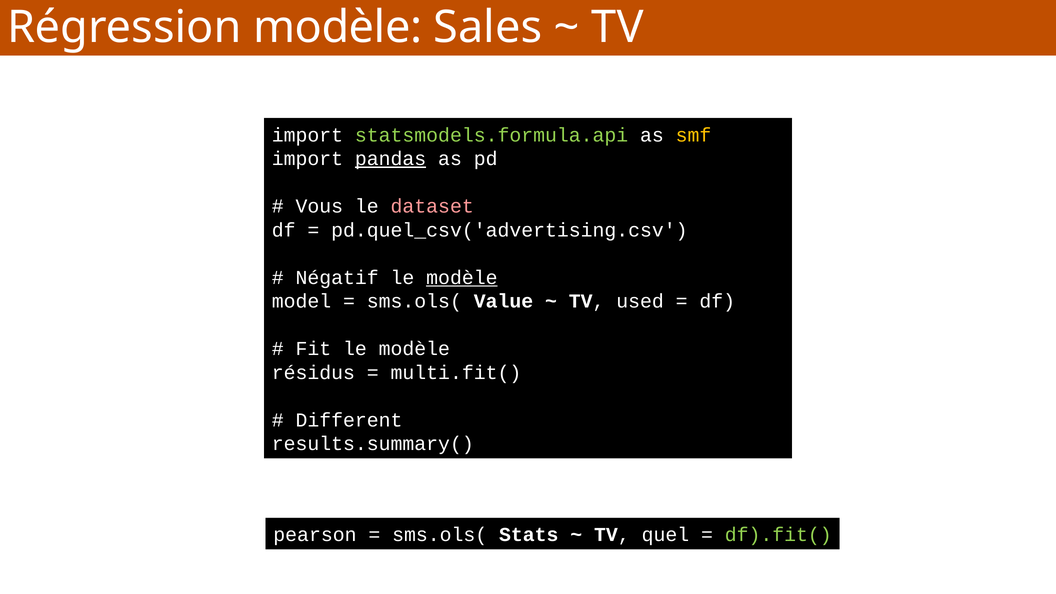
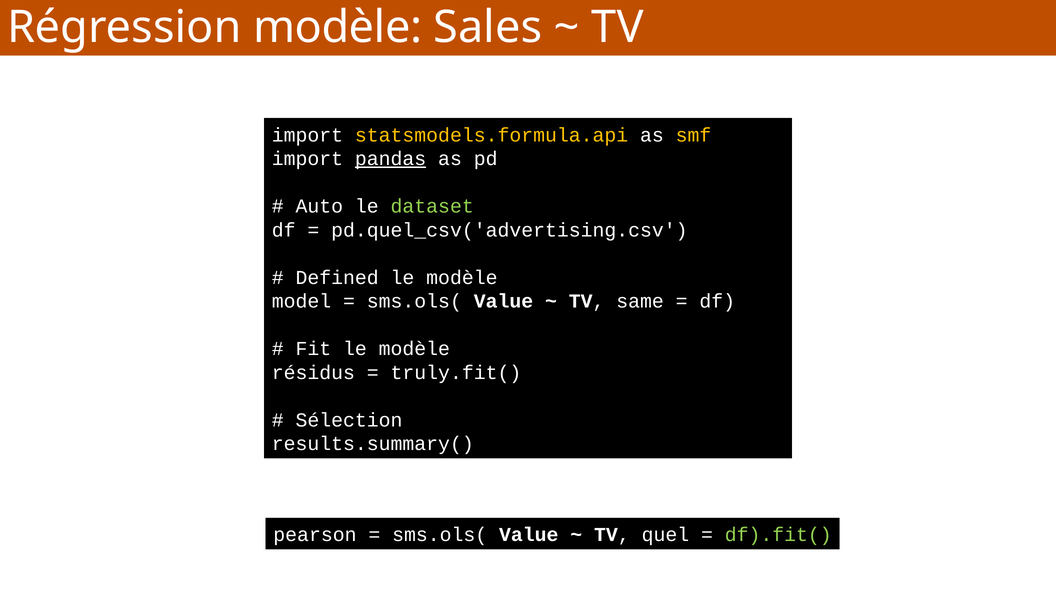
statsmodels.formula.api colour: light green -> yellow (492, 135)
Vous: Vous -> Auto (319, 206)
dataset colour: pink -> light green (432, 206)
Négatif: Négatif -> Defined (337, 278)
modèle underline: present -> none (462, 278)
used: used -> same (640, 301)
multi.fit(: multi.fit( -> truly.fit( (456, 373)
Different: Different -> Sélection (349, 420)
Stats: Stats -> Value (529, 535)
